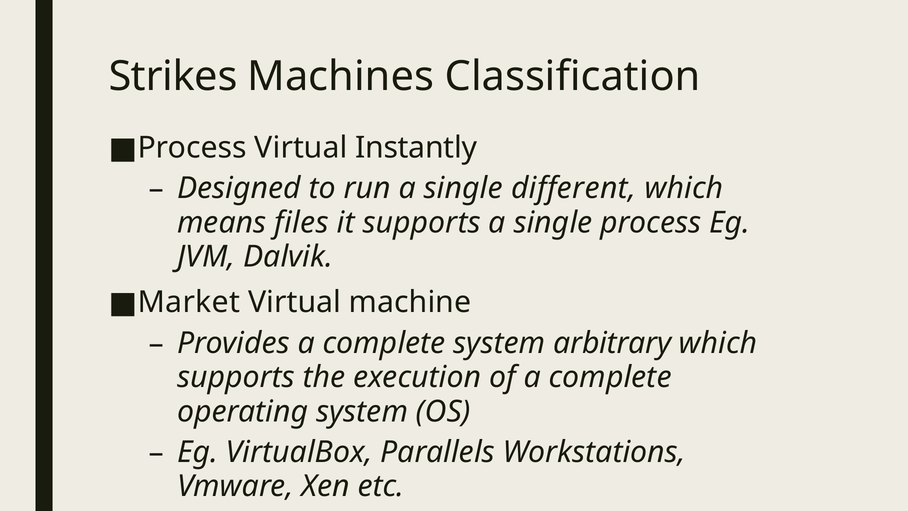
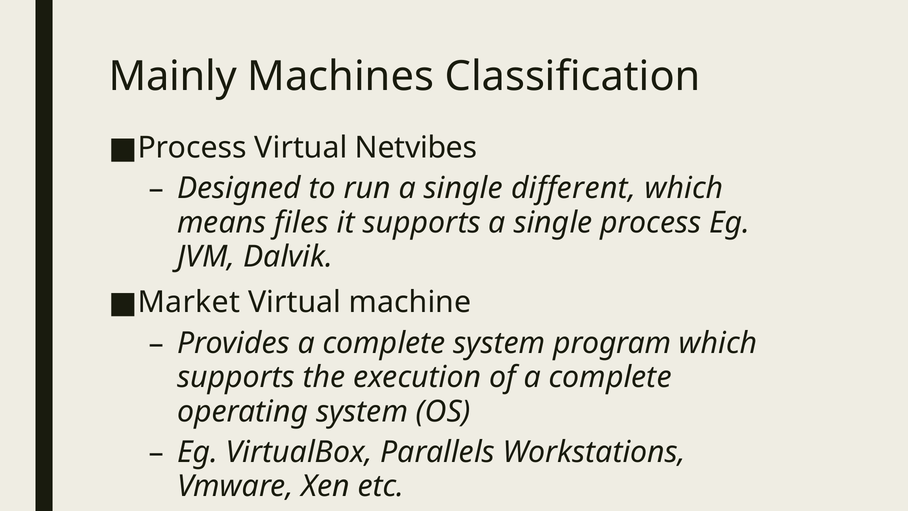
Strikes: Strikes -> Mainly (173, 76)
Instantly: Instantly -> Netvibes (416, 148)
arbitrary: arbitrary -> program (612, 343)
